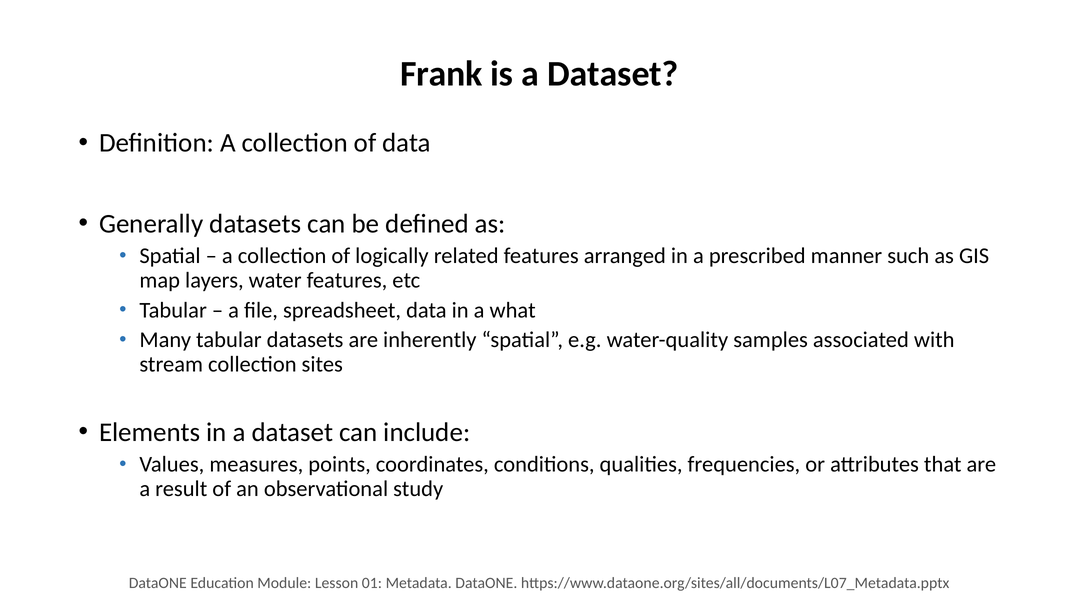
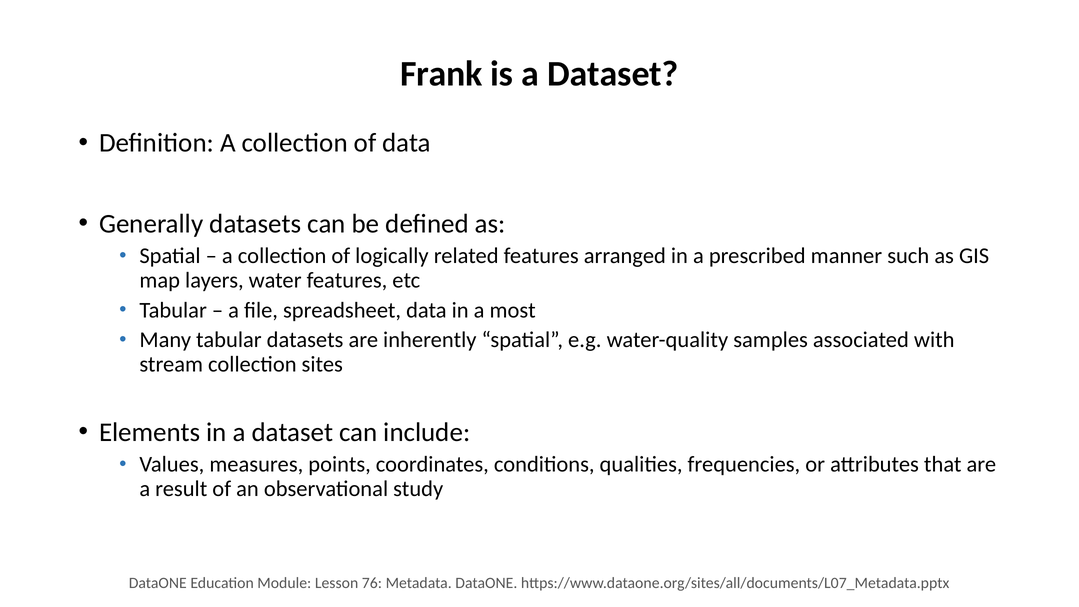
what: what -> most (513, 310)
01: 01 -> 76 (372, 583)
